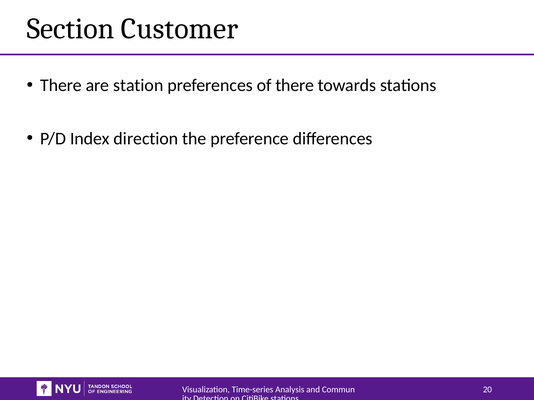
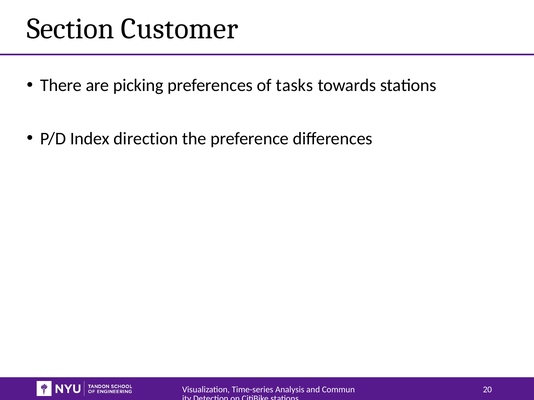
station: station -> picking (138, 85)
of there: there -> tasks (295, 85)
